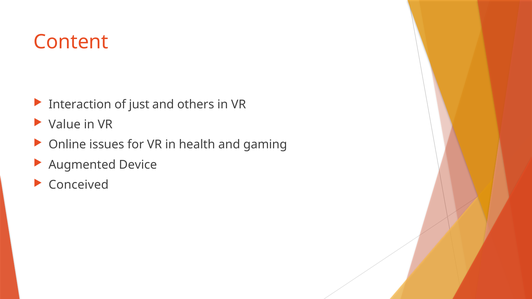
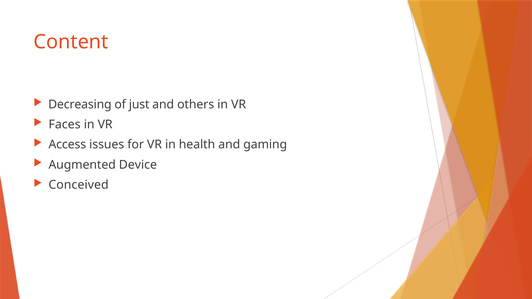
Interaction: Interaction -> Decreasing (80, 104)
Value: Value -> Faces (65, 125)
Online: Online -> Access (67, 145)
